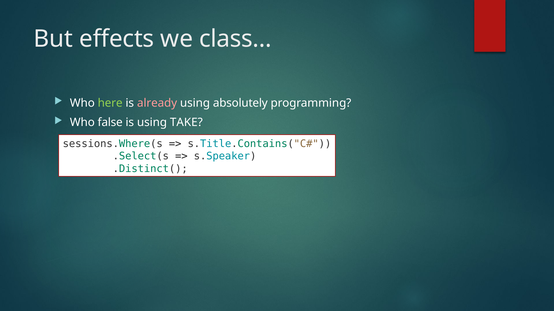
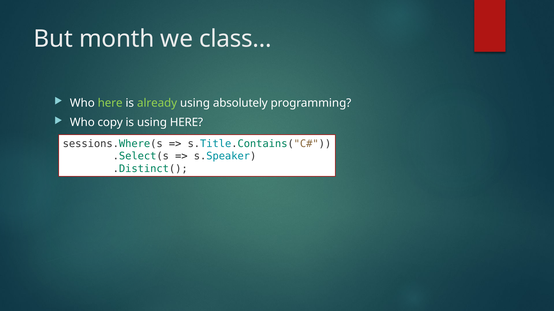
effects: effects -> month (117, 39)
already colour: pink -> light green (157, 103)
false: false -> copy (110, 123)
using TAKE: TAKE -> HERE (186, 123)
